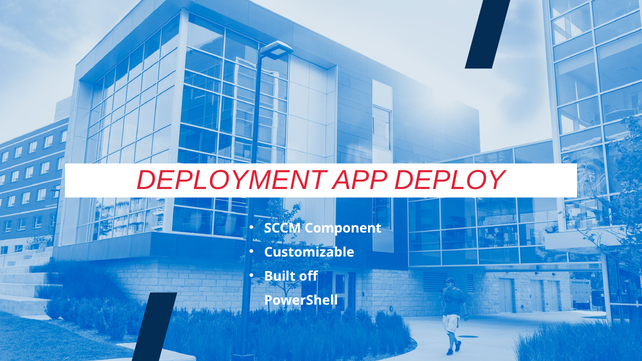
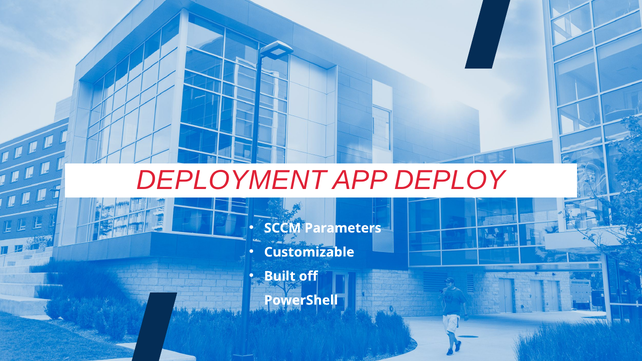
Component: Component -> Parameters (343, 228)
